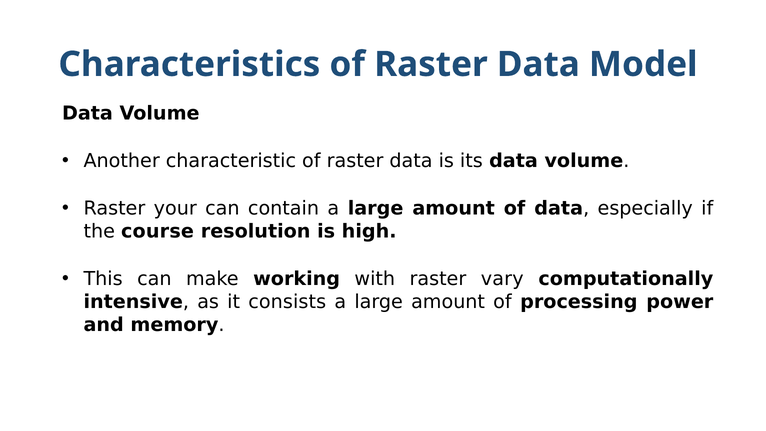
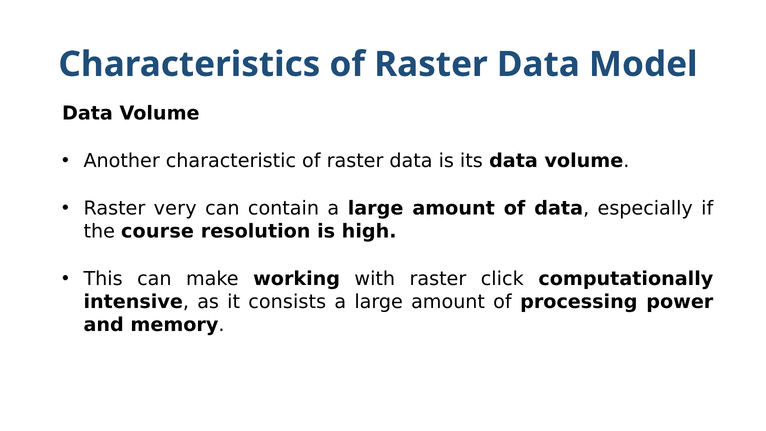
your: your -> very (175, 208)
vary: vary -> click (502, 279)
